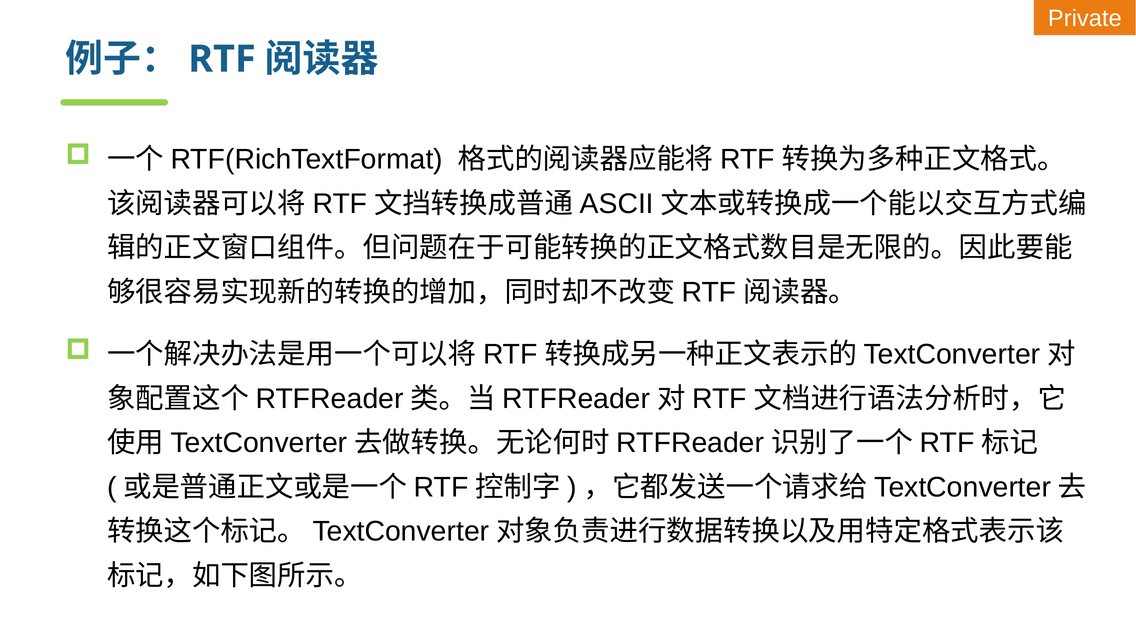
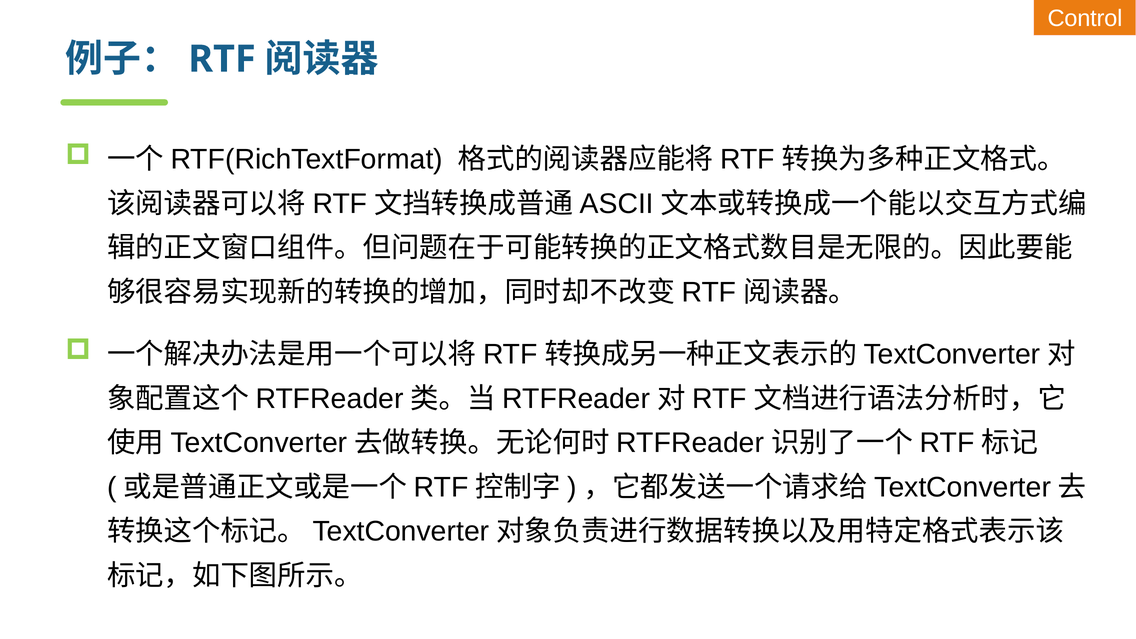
Private: Private -> Control (1085, 18)
